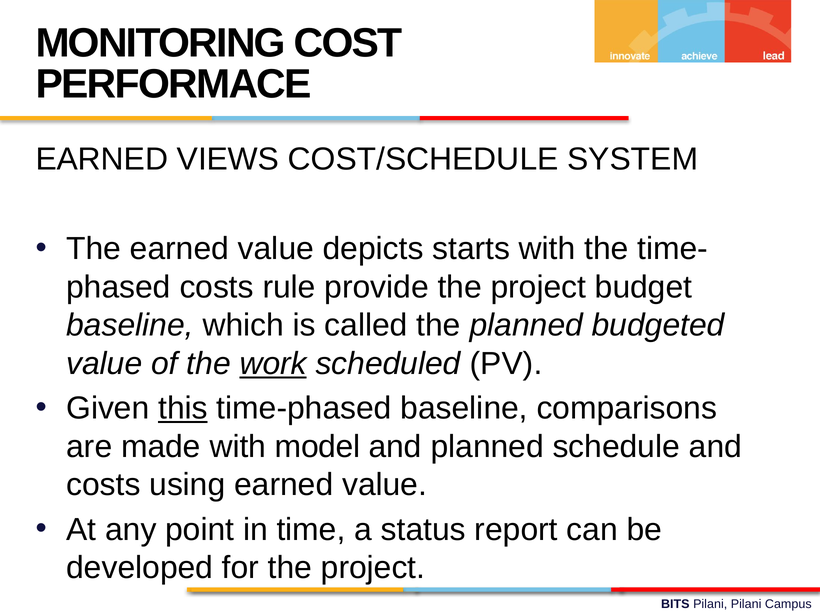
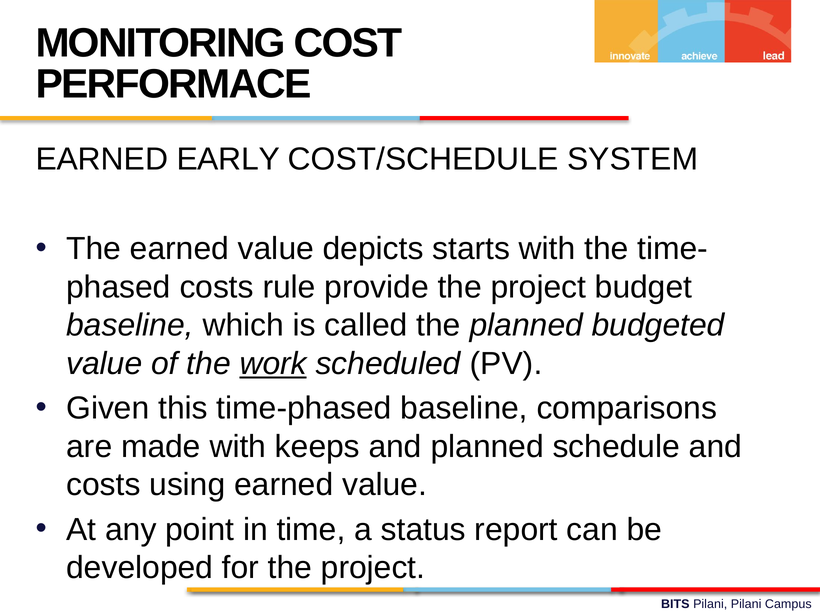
VIEWS: VIEWS -> EARLY (228, 159)
this underline: present -> none (183, 408)
model: model -> keeps (317, 447)
